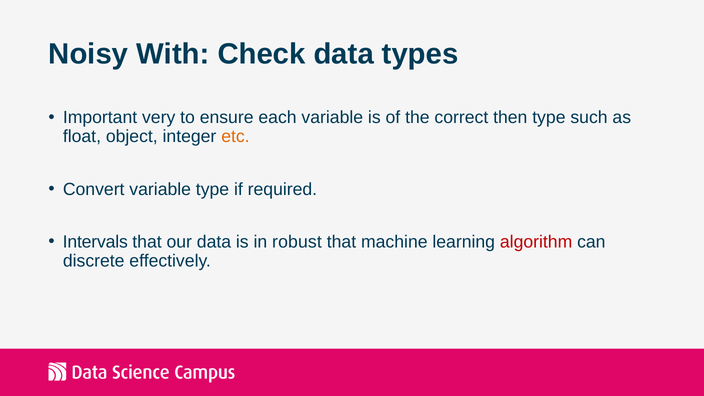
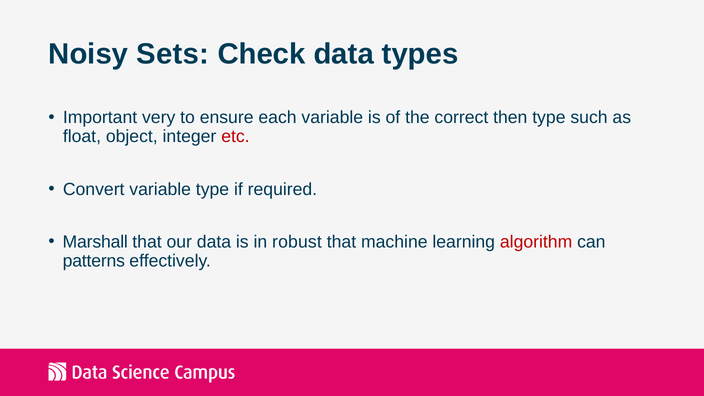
With: With -> Sets (173, 54)
etc colour: orange -> red (235, 137)
Intervals: Intervals -> Marshall (95, 242)
discrete: discrete -> patterns (94, 261)
